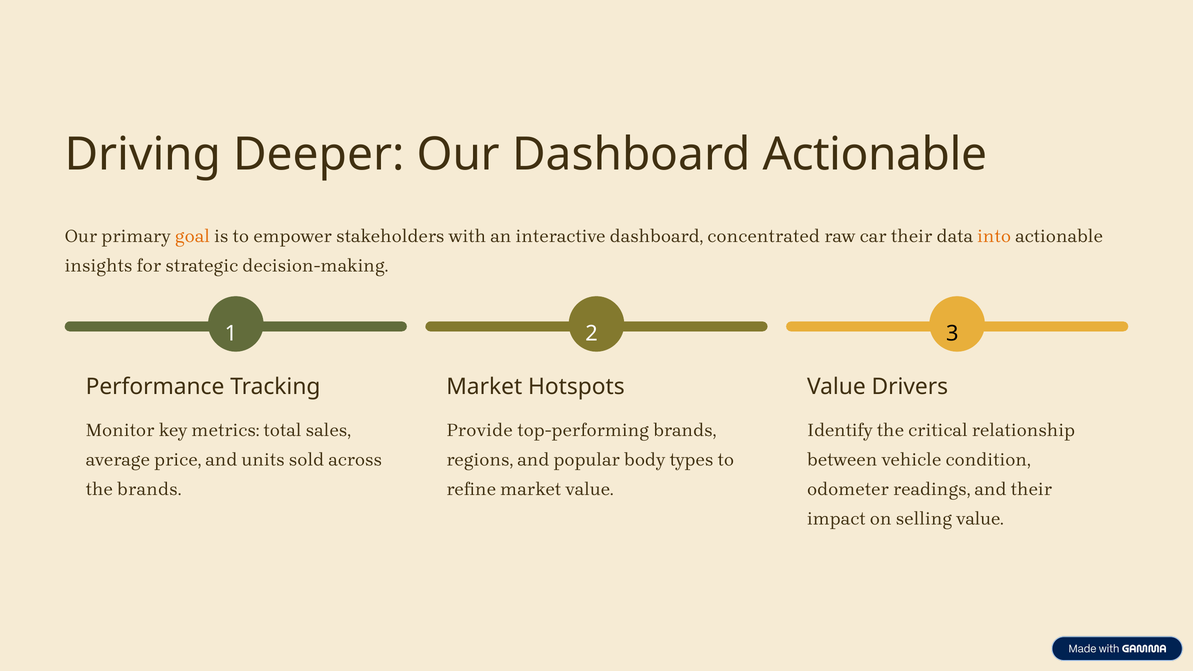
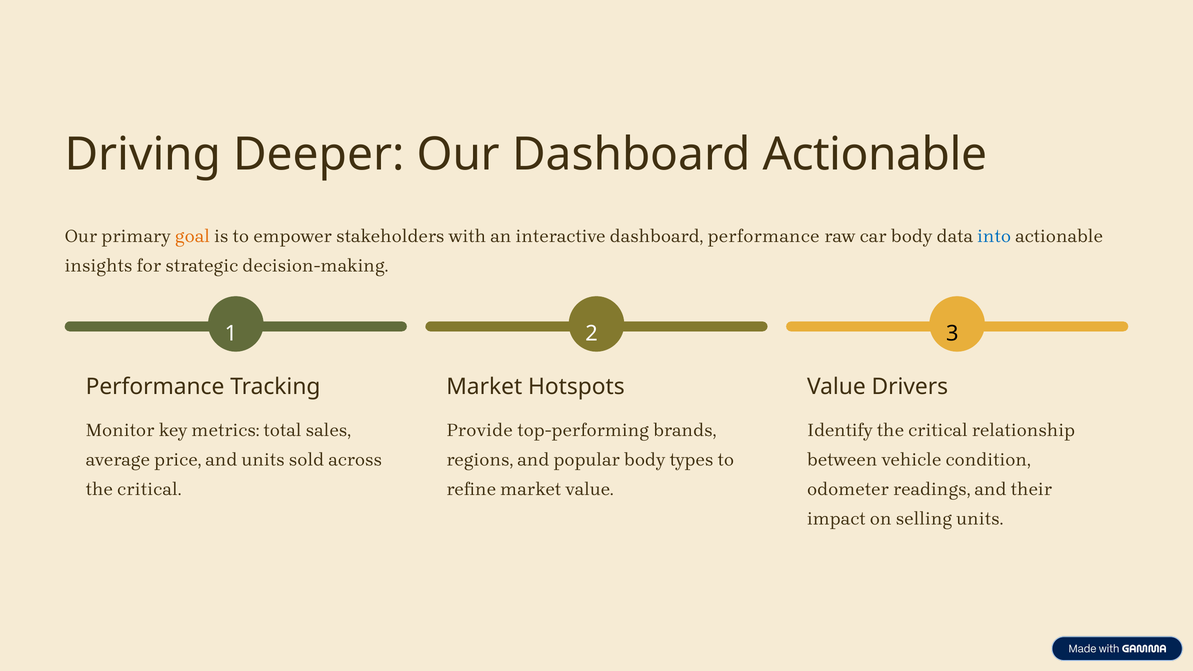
dashboard concentrated: concentrated -> performance (764, 236)
car their: their -> body (912, 236)
into colour: orange -> blue (994, 236)
brands: brands -> critical (149, 489)
selling value: value -> units (980, 519)
